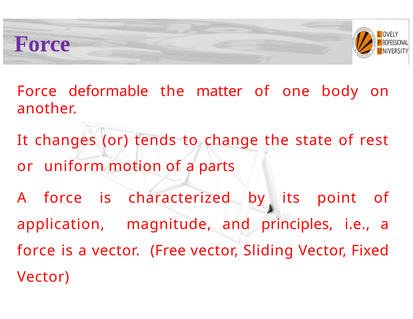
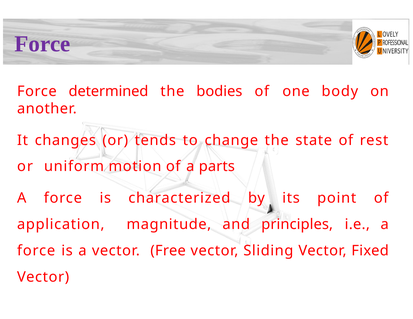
deformable: deformable -> determined (108, 91)
matter: matter -> bodies (219, 91)
